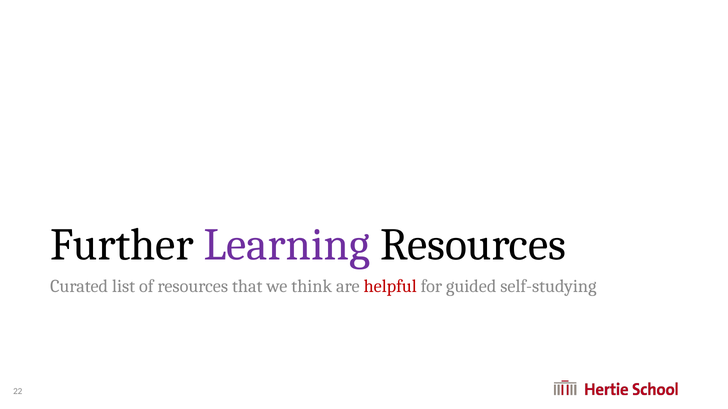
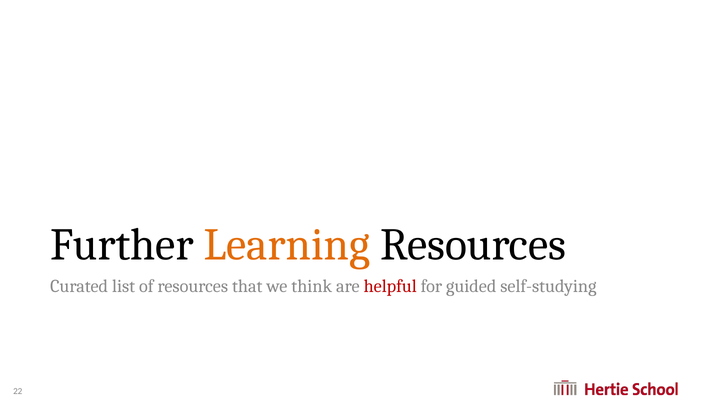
Learning colour: purple -> orange (287, 245)
